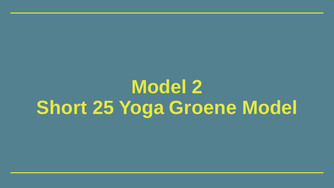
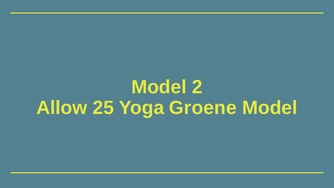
Short: Short -> Allow (62, 108)
